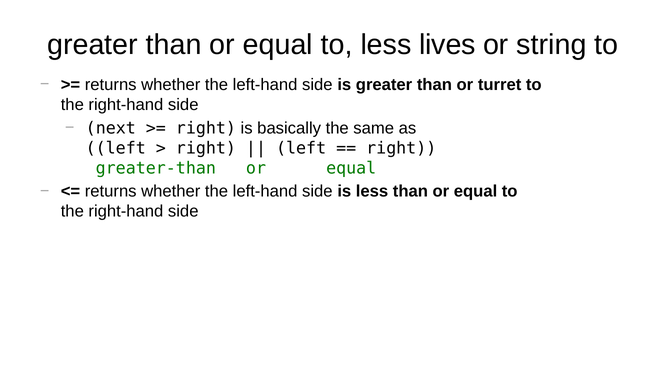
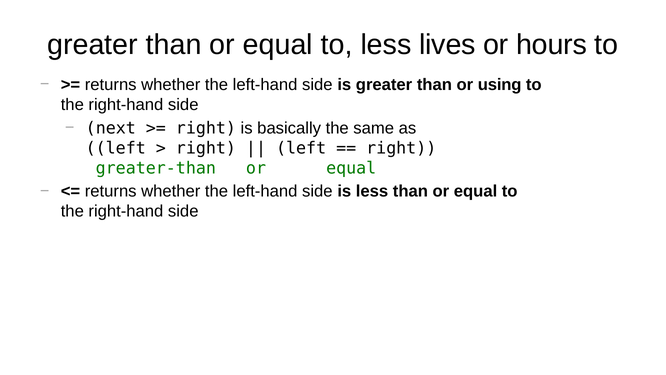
string: string -> hours (552, 45)
turret: turret -> using (500, 85)
